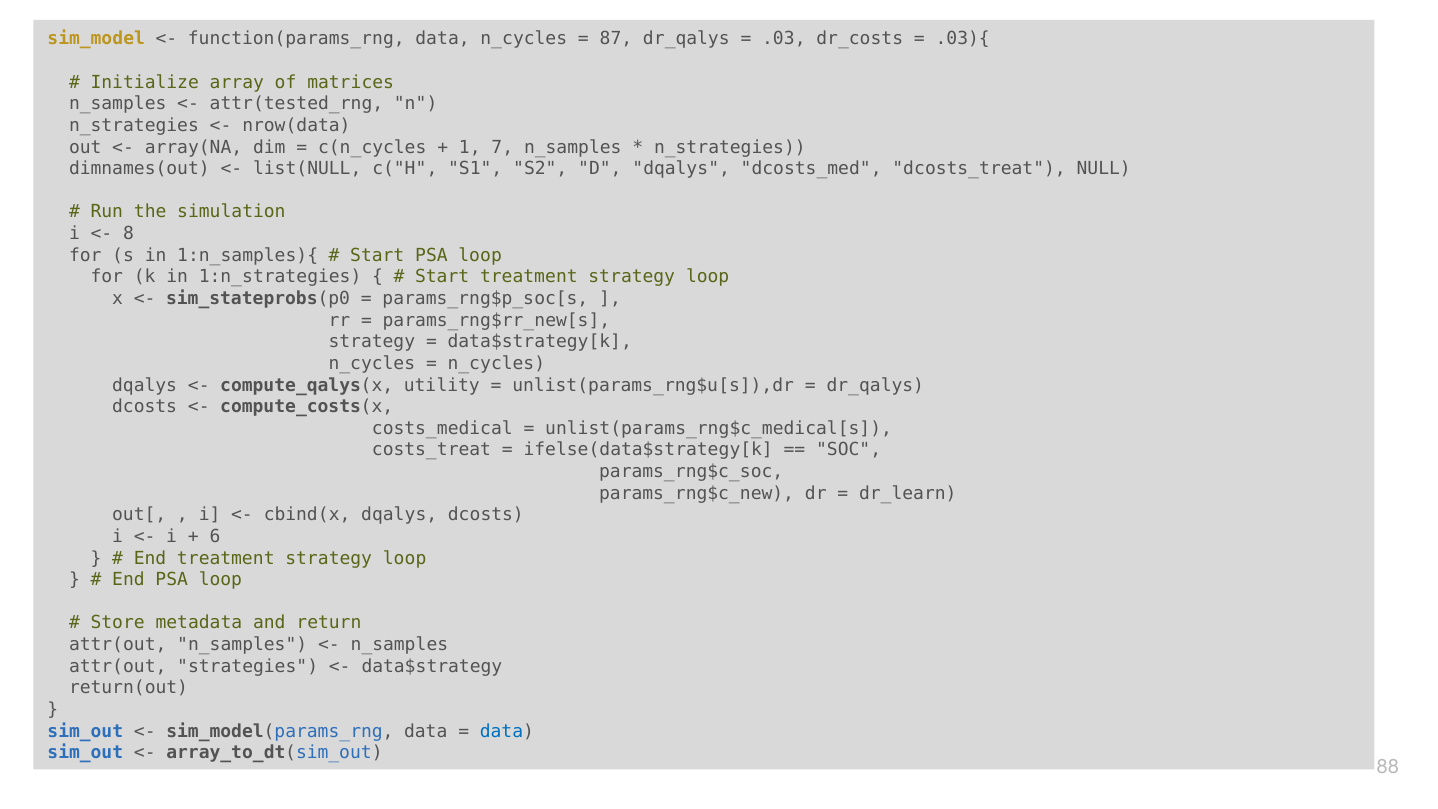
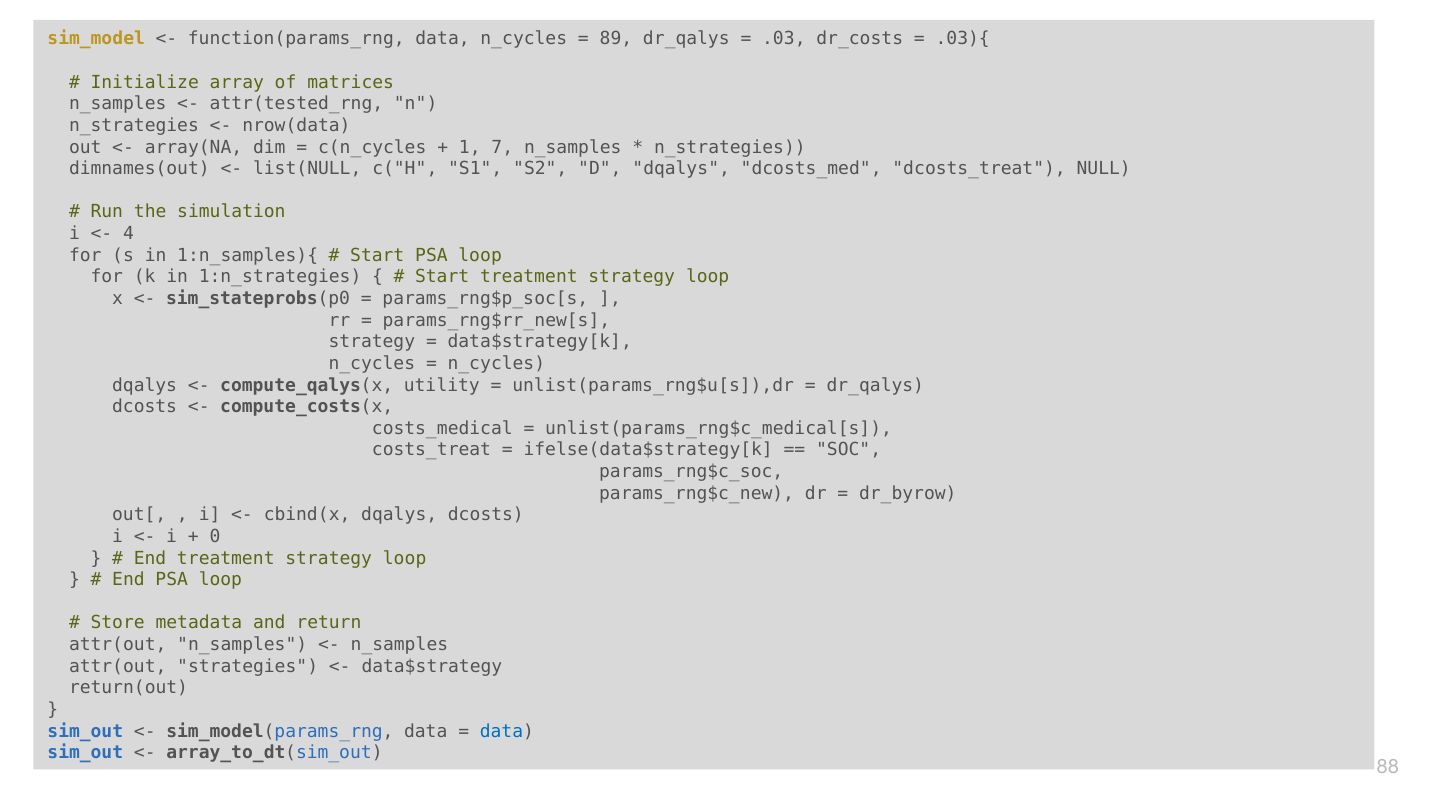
87: 87 -> 89 (616, 39)
8: 8 -> 4 (128, 234)
dr_learn: dr_learn -> dr_byrow (908, 493)
6: 6 -> 0 (215, 536)
